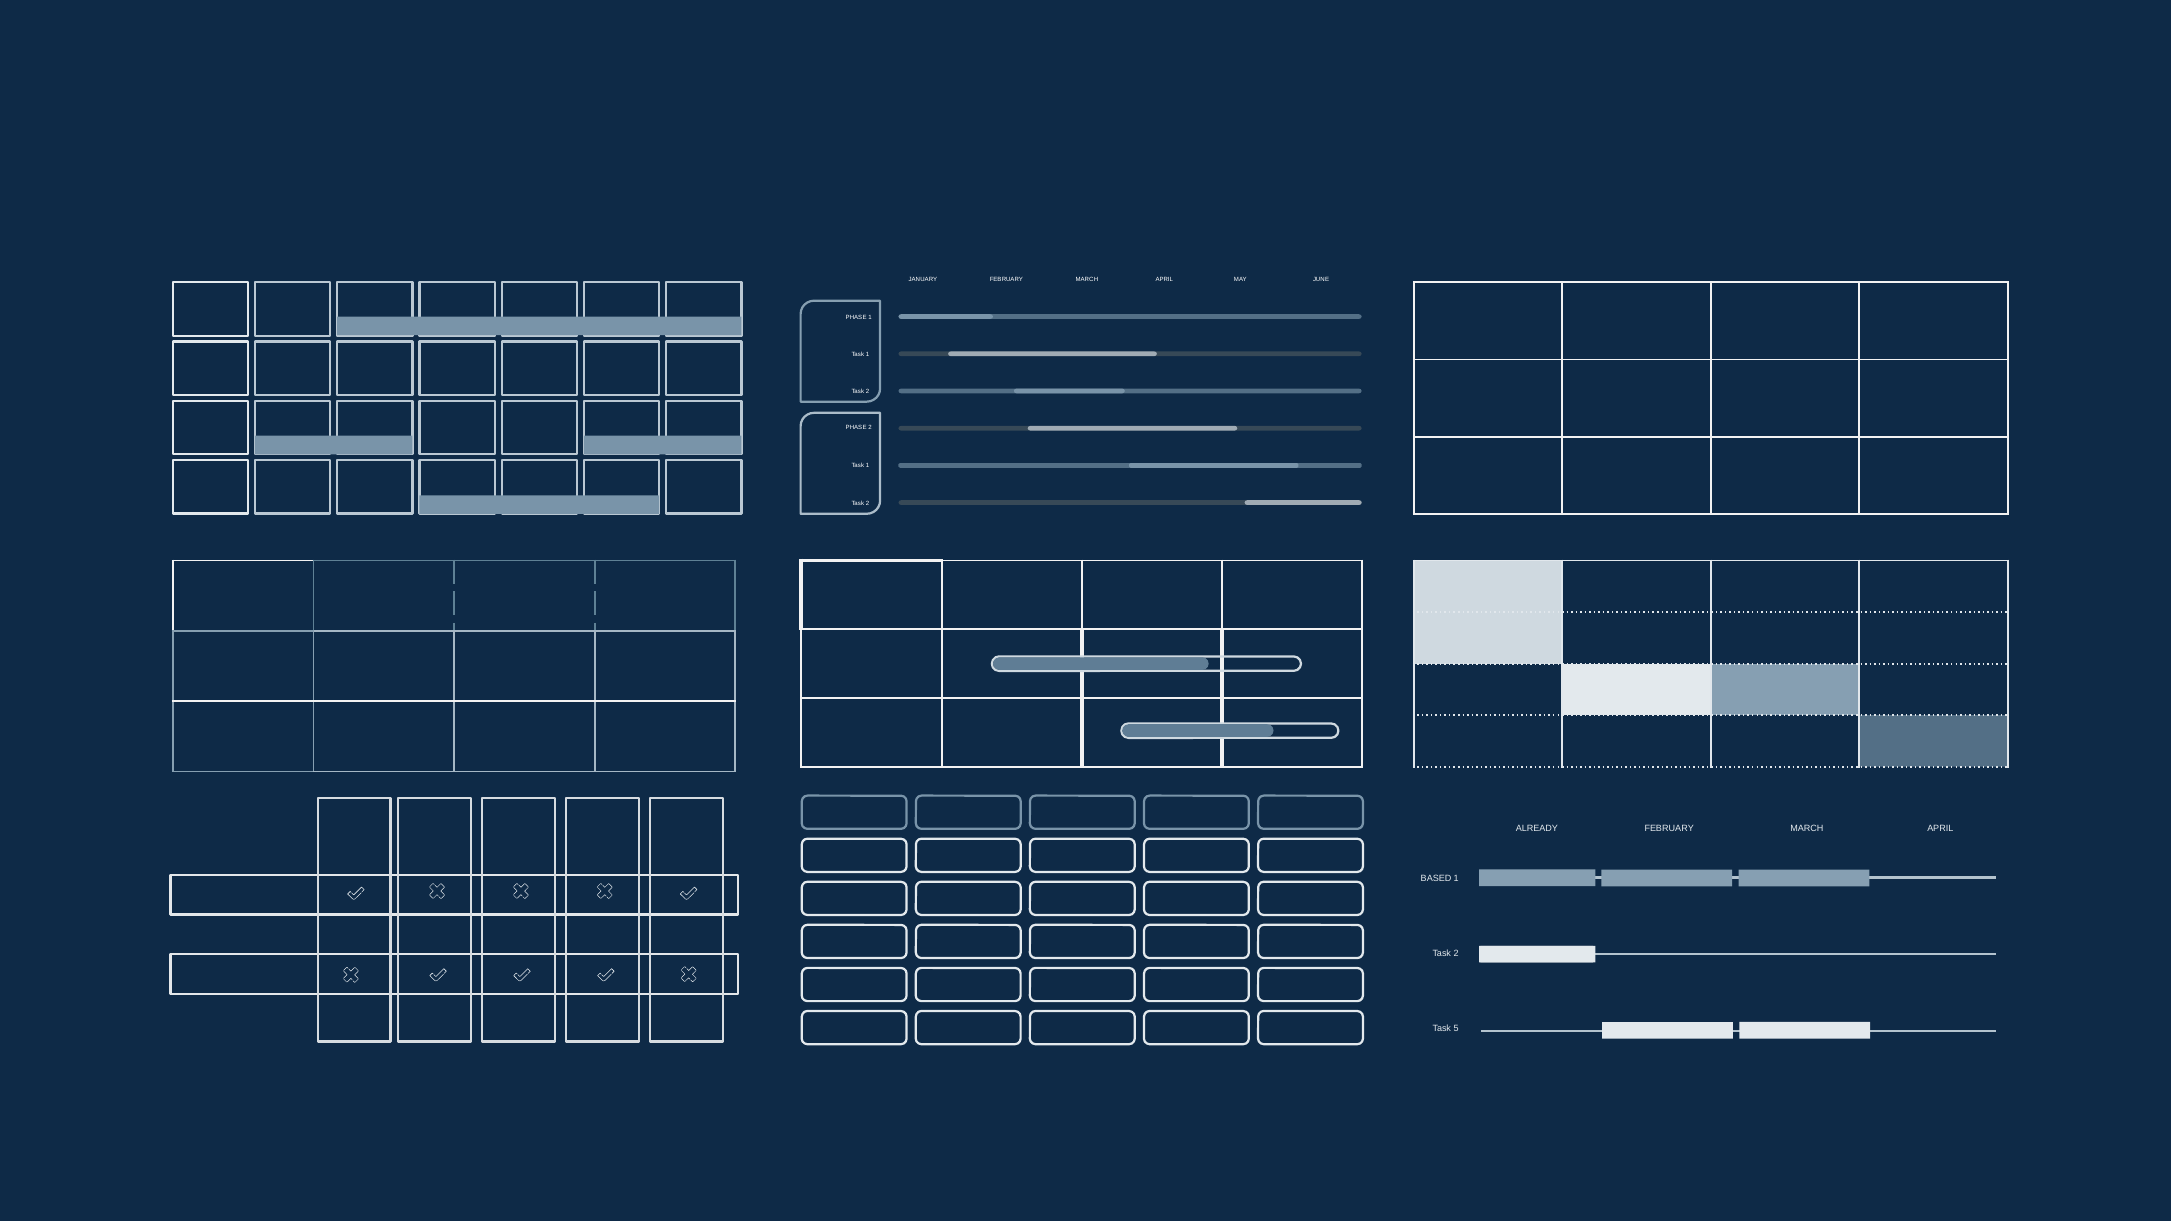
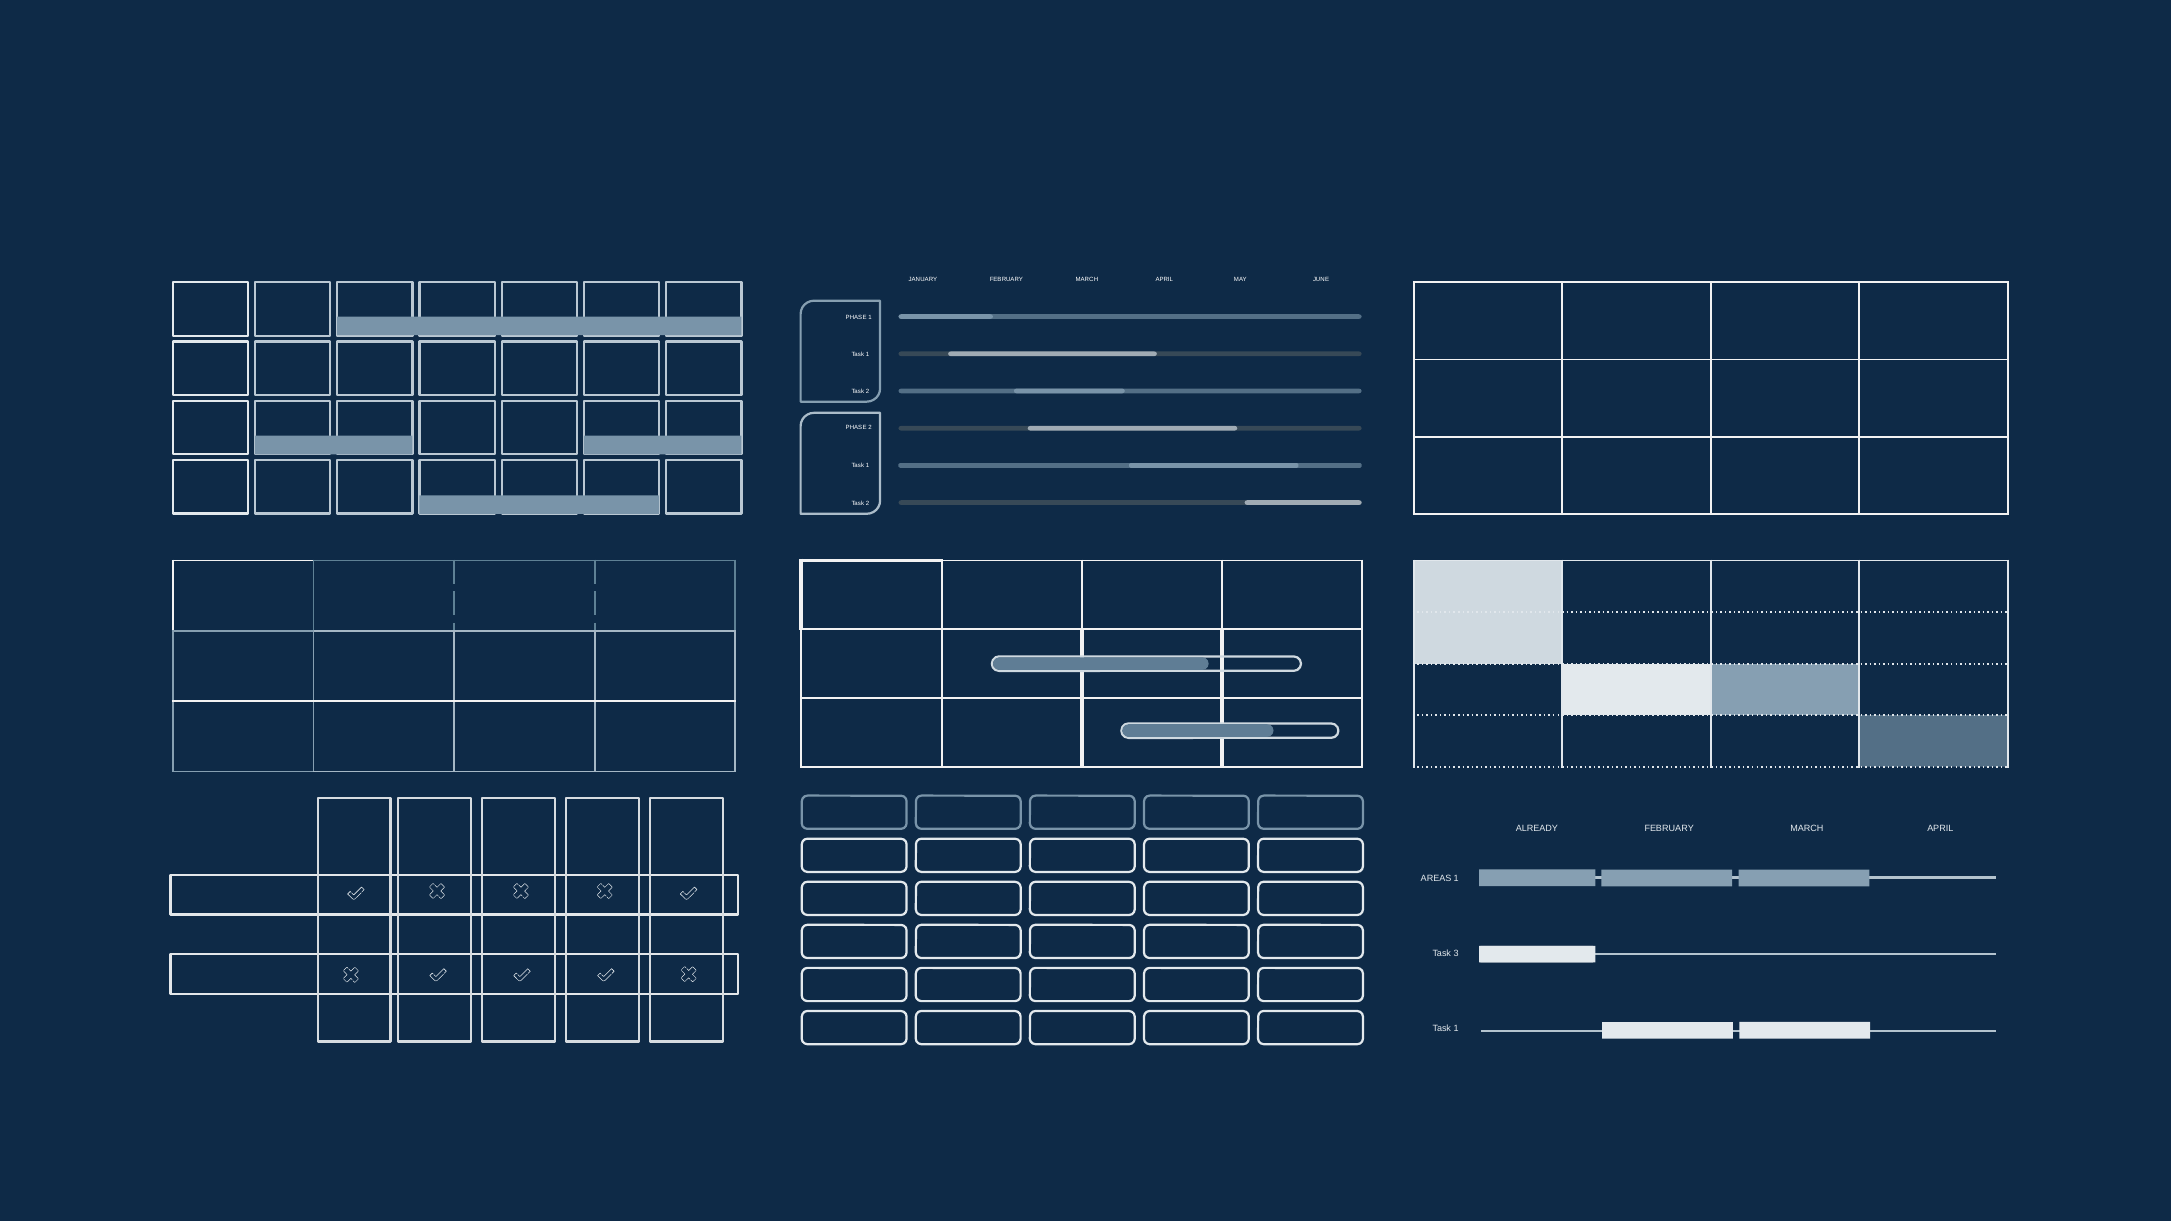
BASED: BASED -> AREAS (1436, 878)
2: 2 -> 3 (1456, 953)
5: 5 -> 1 (1456, 1028)
